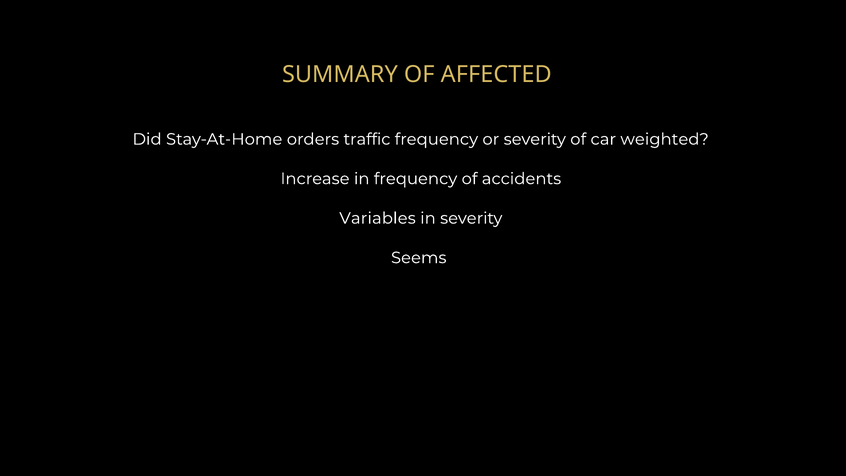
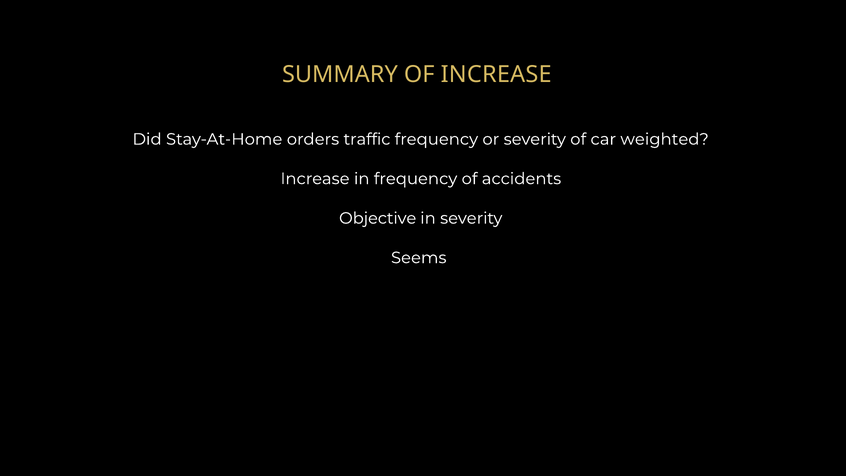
OF AFFECTED: AFFECTED -> INCREASE (496, 75)
Variables: Variables -> Objective (378, 218)
